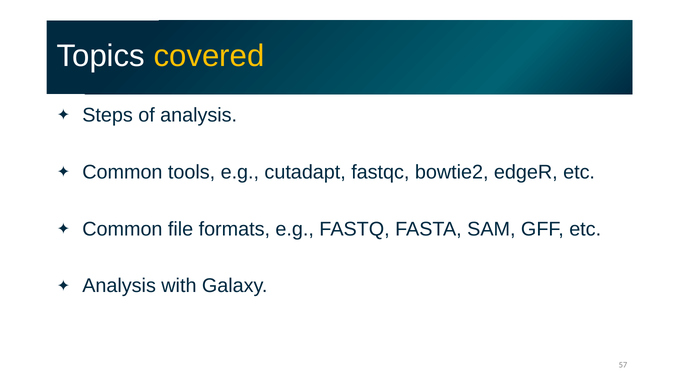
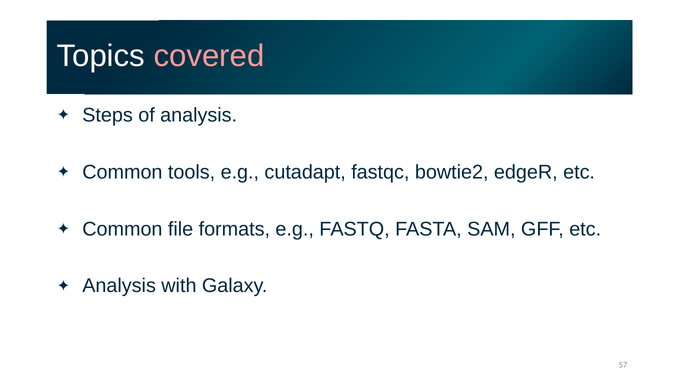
covered colour: yellow -> pink (209, 56)
